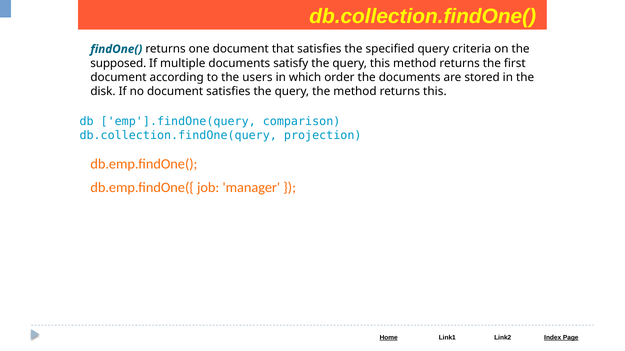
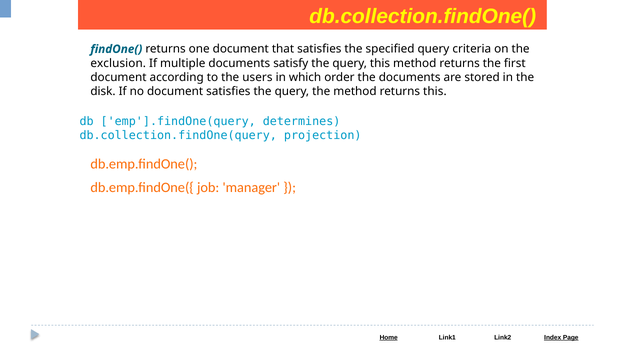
supposed: supposed -> exclusion (118, 63)
comparison: comparison -> determines (302, 122)
